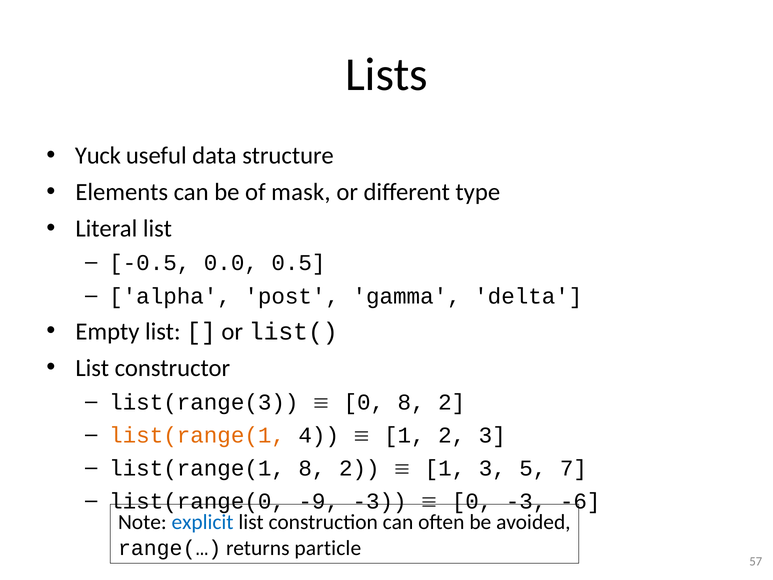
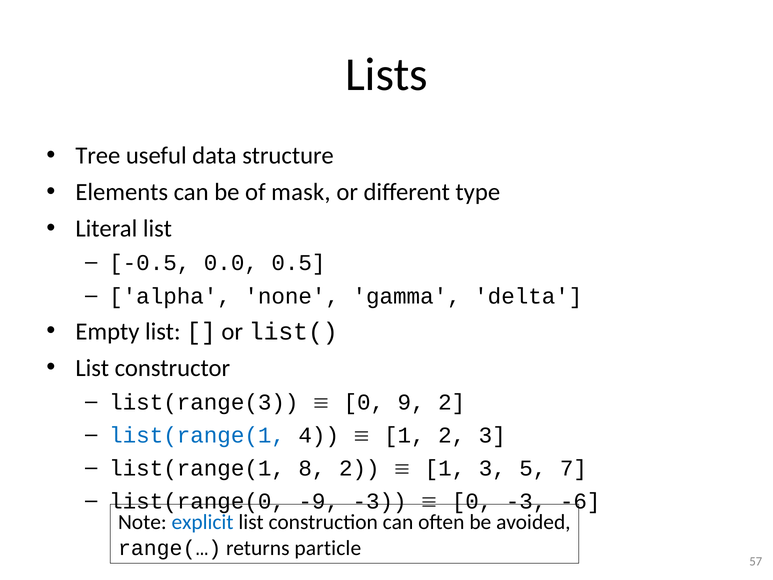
Yuck: Yuck -> Tree (98, 156)
post: post -> none (292, 296)
0 8: 8 -> 9 (411, 402)
list(range(1 colour: orange -> blue (197, 435)
